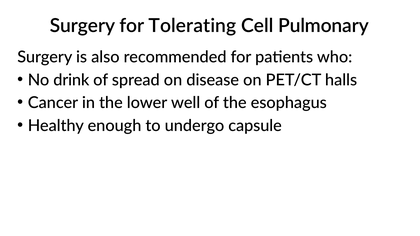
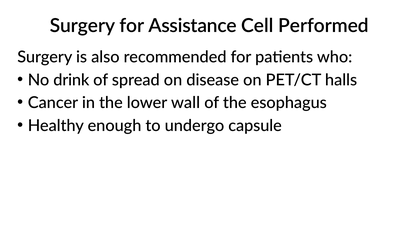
Tolerating: Tolerating -> Assistance (193, 26)
Pulmonary: Pulmonary -> Performed (323, 26)
well: well -> wall (186, 103)
